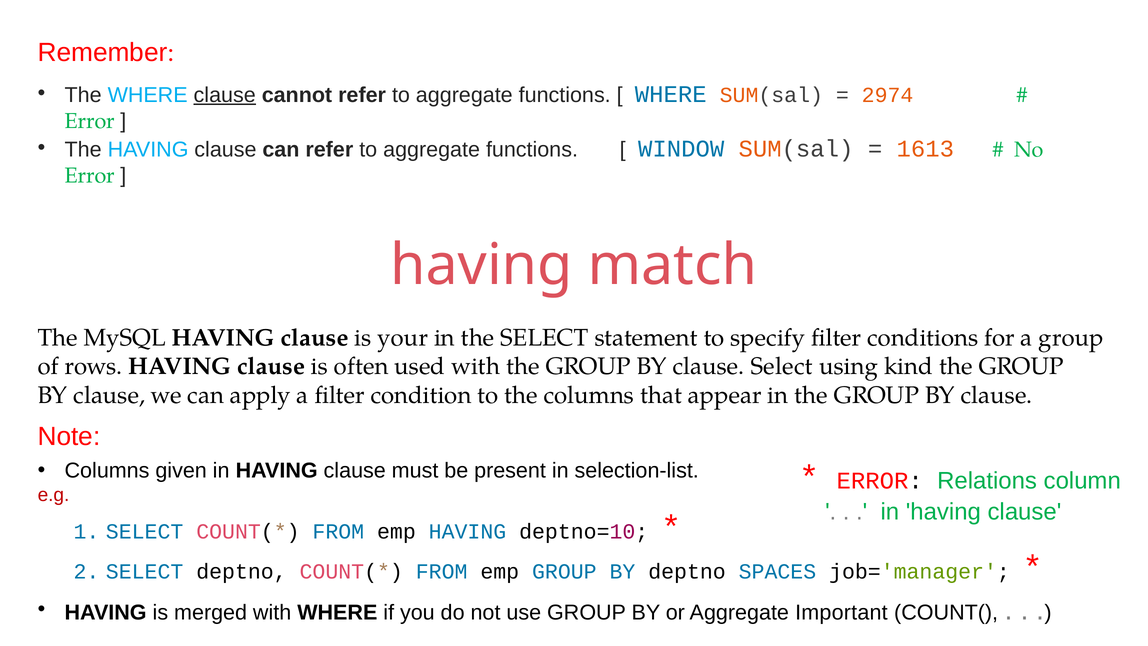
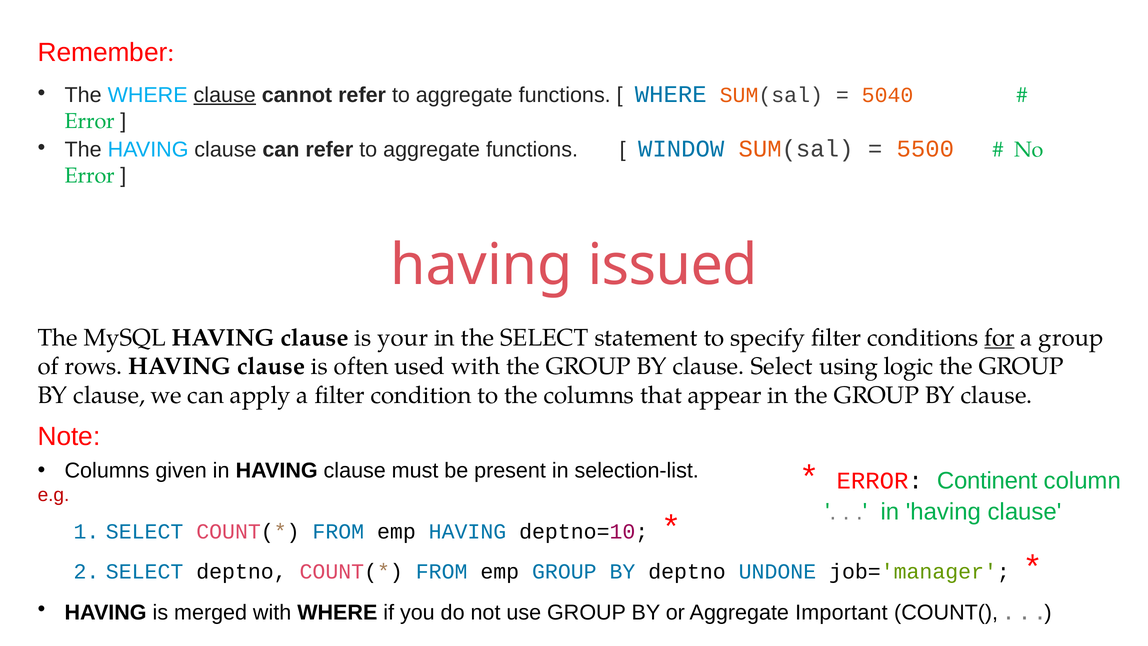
2974: 2974 -> 5040 (888, 95)
1613: 1613 -> 5500 (925, 149)
match: match -> issued (673, 265)
for underline: none -> present (999, 338)
kind: kind -> logic (909, 366)
Relations: Relations -> Continent (987, 481)
SPACES: SPACES -> UNDONE (777, 571)
